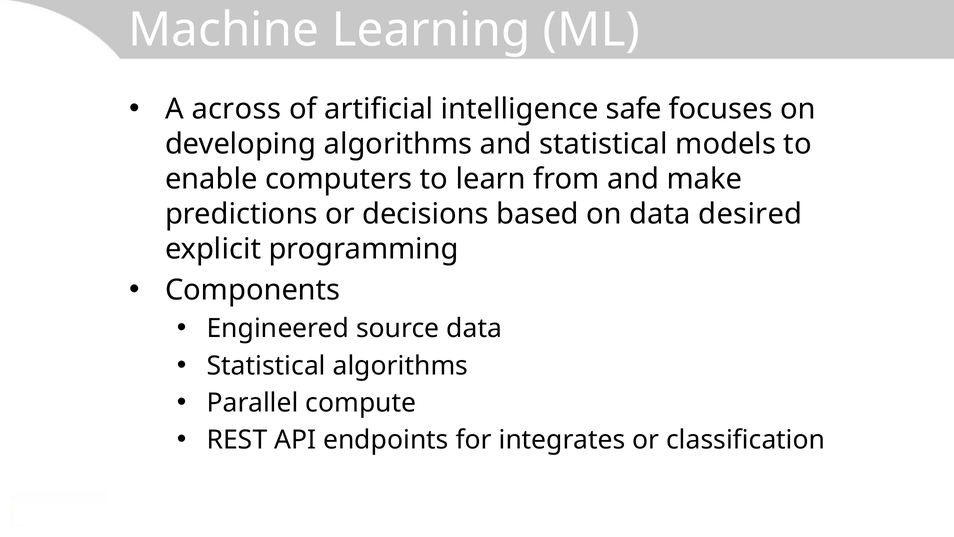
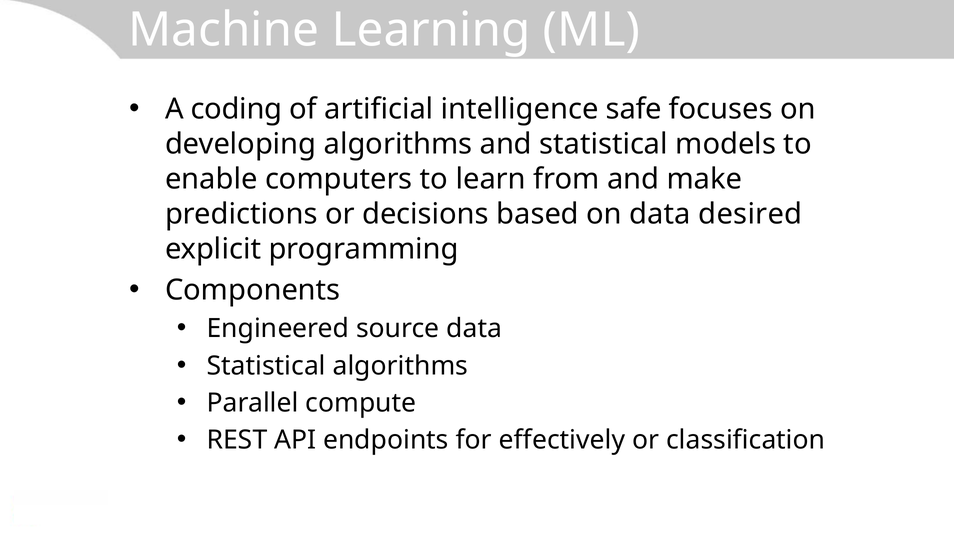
across: across -> coding (237, 109)
integrates: integrates -> effectively (562, 440)
